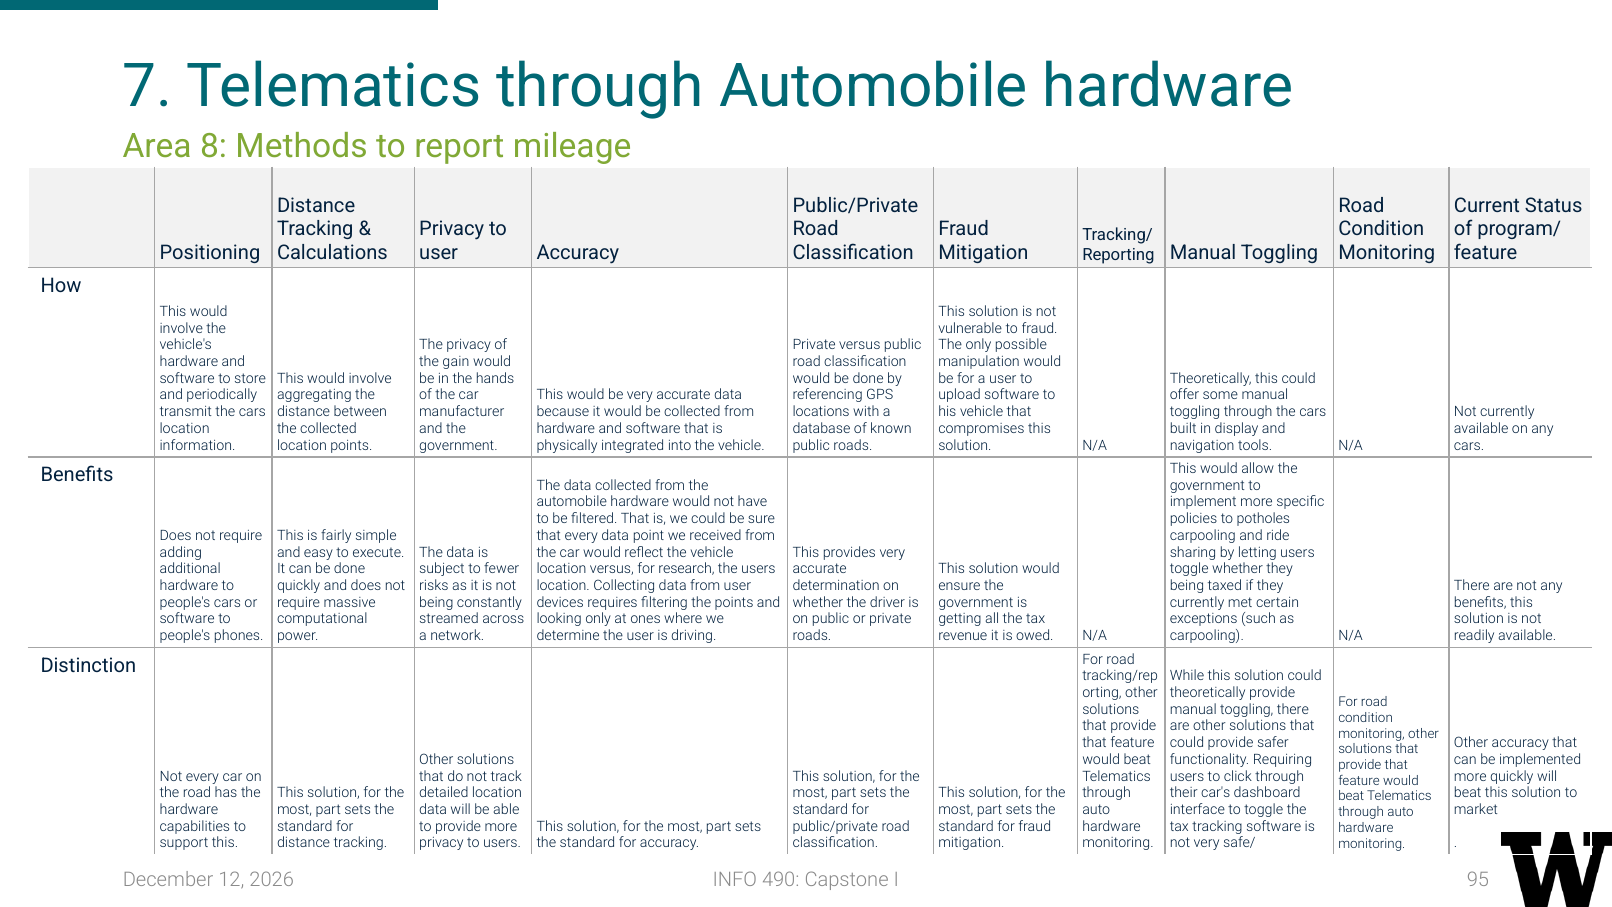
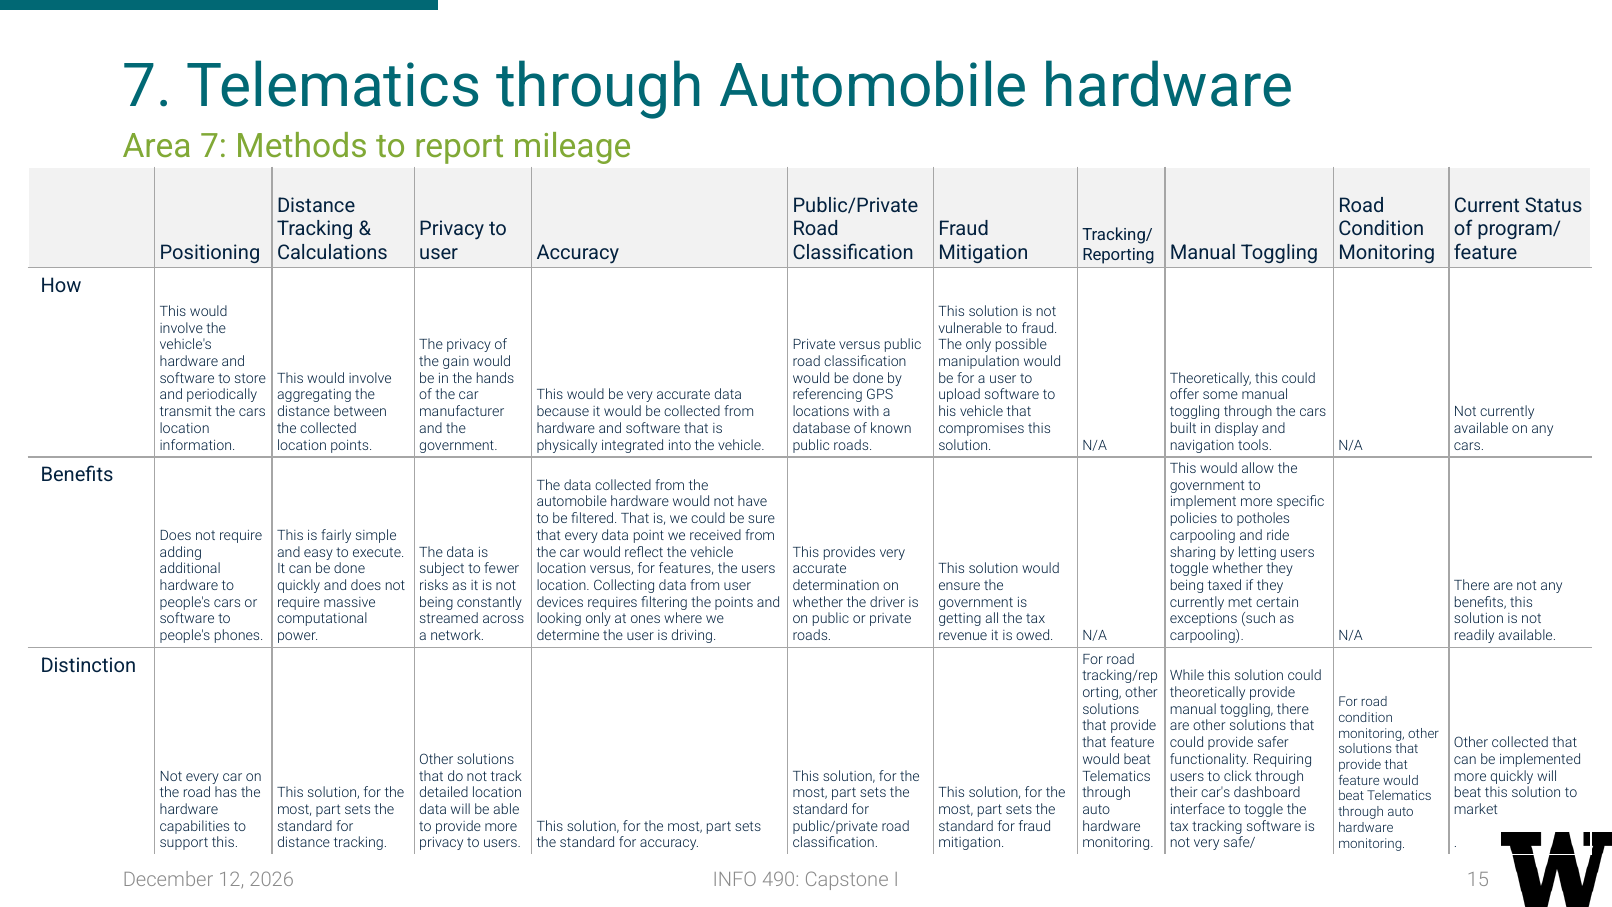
Area 8: 8 -> 7 (214, 146)
research: research -> features (686, 569)
Other accuracy: accuracy -> collected (1520, 743)
95: 95 -> 15 (1478, 880)
